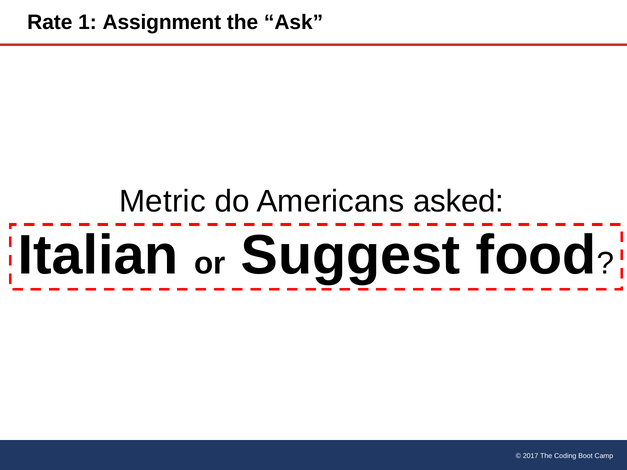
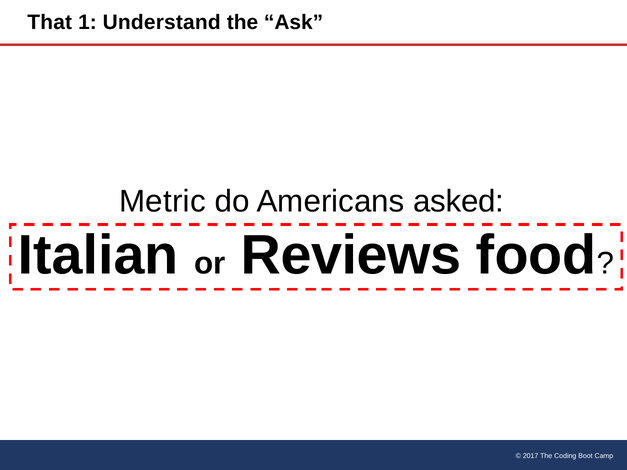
Rate: Rate -> That (50, 22)
Assignment: Assignment -> Understand (162, 22)
Suggest: Suggest -> Reviews (351, 256)
